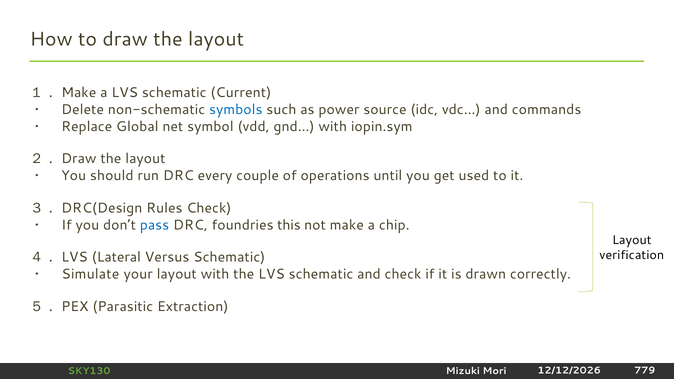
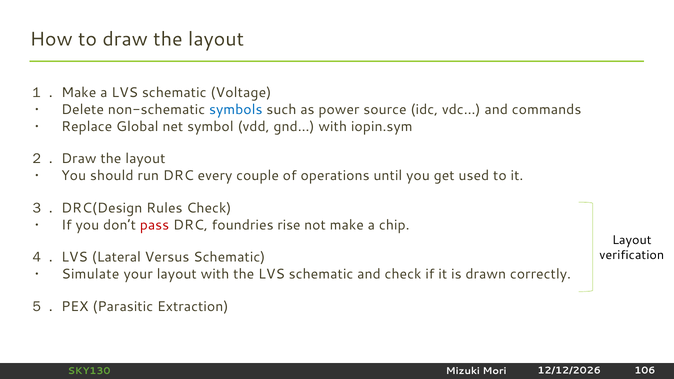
Current: Current -> Voltage (241, 93)
pass colour: blue -> red (155, 225)
this: this -> rise (289, 225)
779: 779 -> 106 (645, 371)
